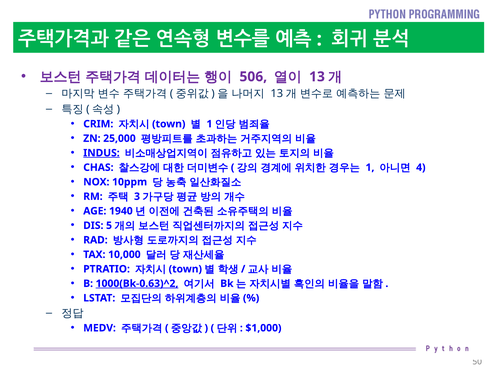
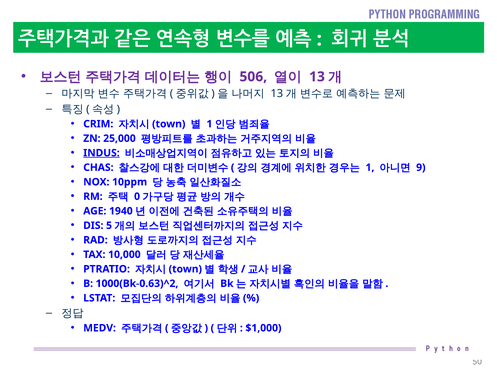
4: 4 -> 9 (421, 167)
3: 3 -> 0 (137, 196)
1000(Bk-0.63)^2 underline: present -> none (137, 283)
